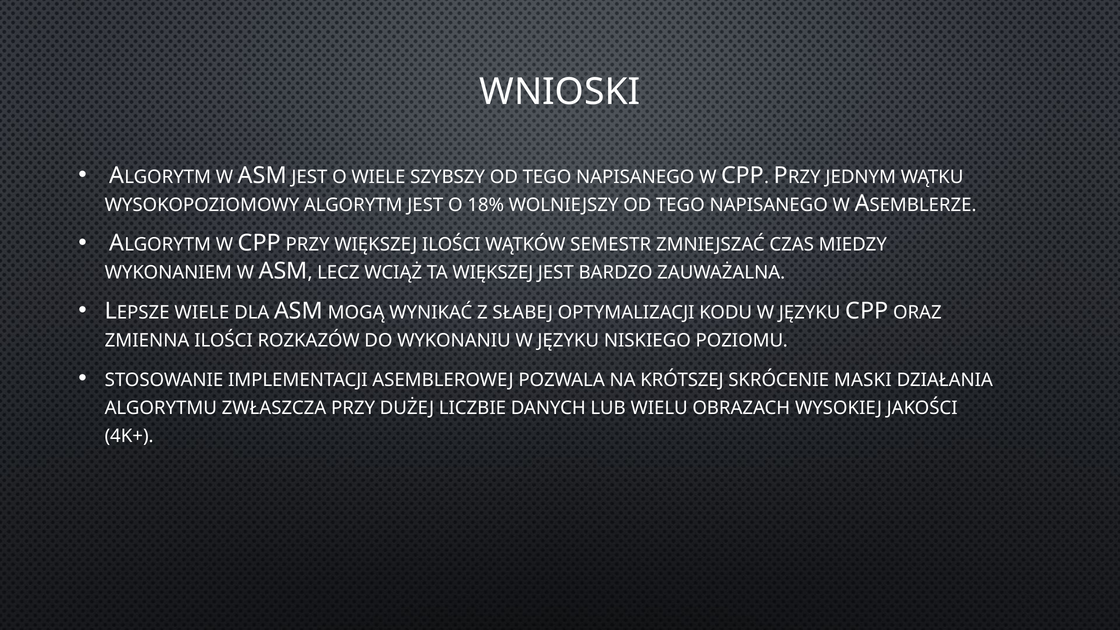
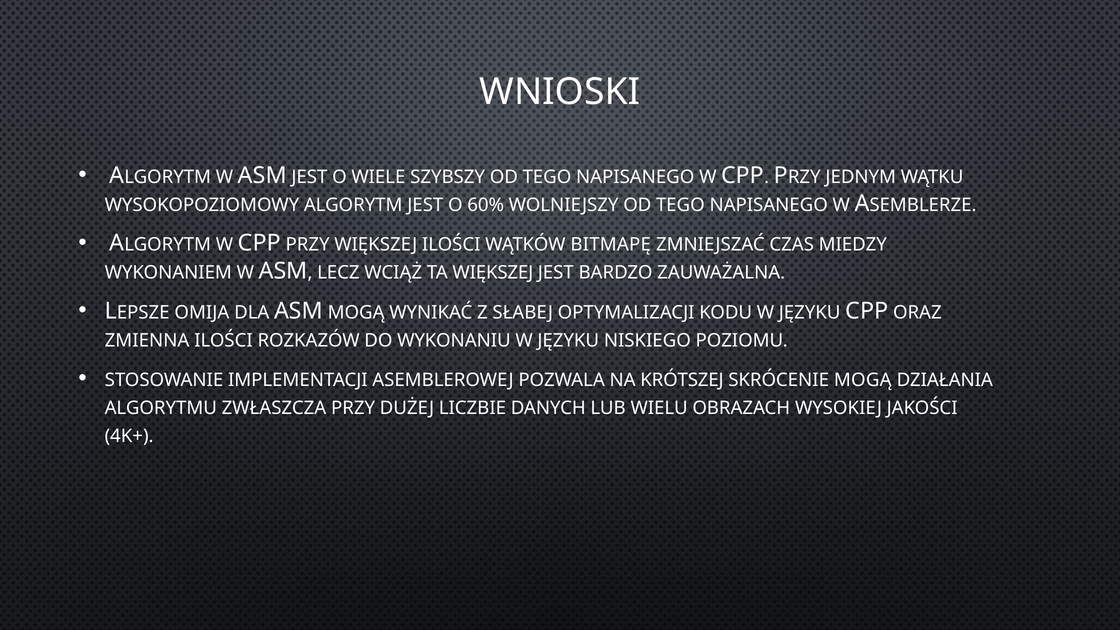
18%: 18% -> 60% (486, 205)
SEMESTR: SEMESTR -> BITMAPĘ (611, 245)
WIELE: WIELE -> OMIJA (202, 312)
SKRÓCENIE MASKI: MASKI -> MOGĄ (863, 380)
